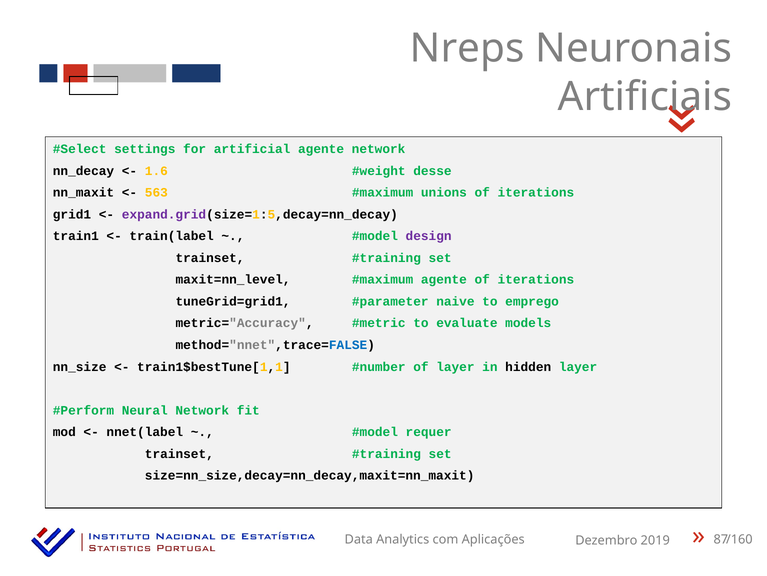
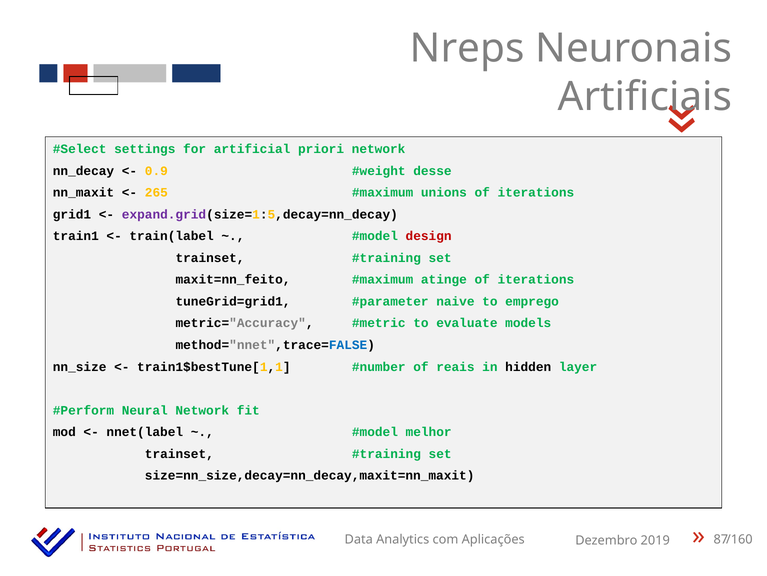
artificial agente: agente -> priori (321, 149)
1.6: 1.6 -> 0.9 (156, 171)
563: 563 -> 265 (156, 192)
design colour: purple -> red (429, 236)
maxit=nn_level: maxit=nn_level -> maxit=nn_feito (233, 279)
agente: agente -> atinge (444, 279)
of layer: layer -> reais (455, 366)
requer: requer -> melhor (429, 432)
